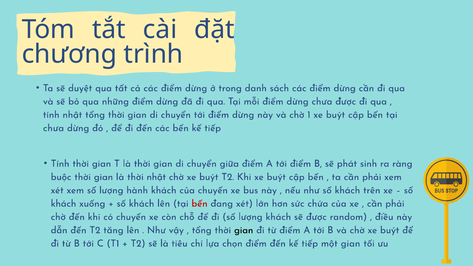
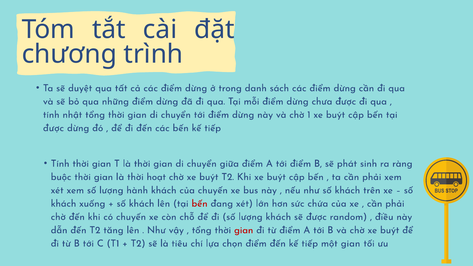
chưa: chưa -> được (53, 128)
thời nhật: nhật -> hoạt (156, 177)
gian colour: black -> red (244, 230)
